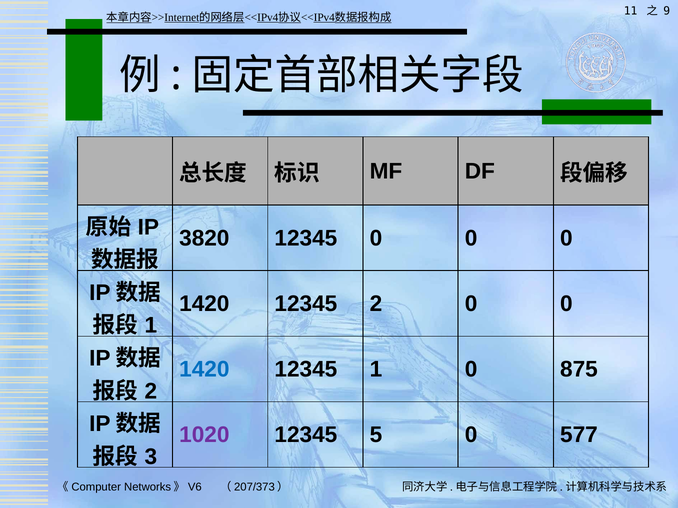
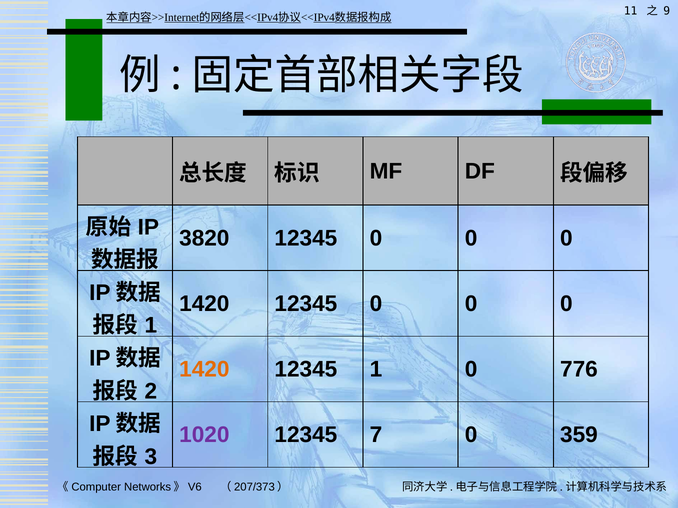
1420 12345 2: 2 -> 0 (376, 304)
1420 colour: blue -> orange (204, 370)
875: 875 -> 776 (579, 370)
5: 5 -> 7 (376, 435)
577: 577 -> 359 (579, 435)
